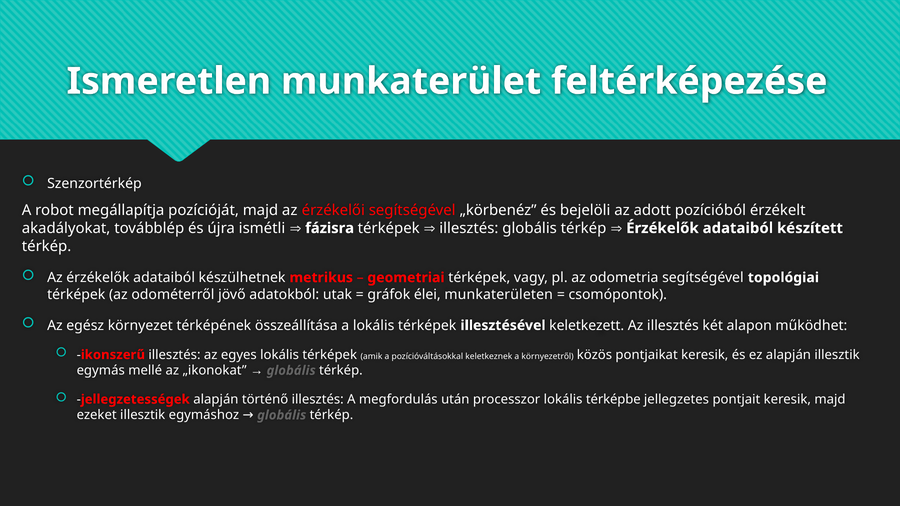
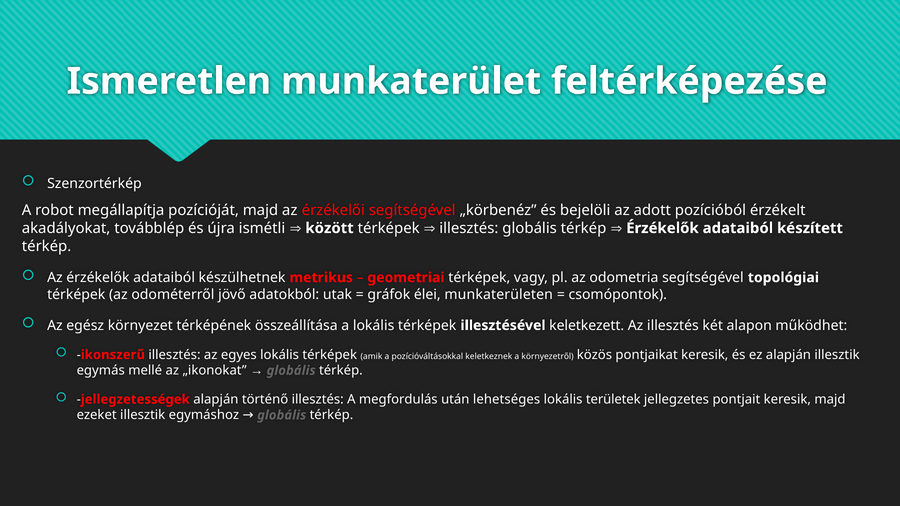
fázisra: fázisra -> között (330, 228)
processzor: processzor -> lehetséges (507, 400)
térképbe: térképbe -> területek (613, 400)
